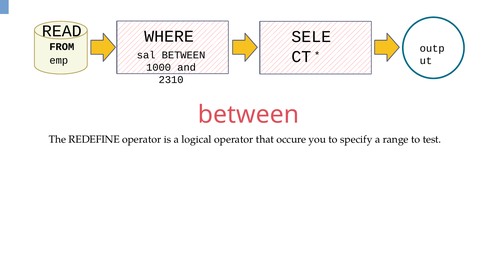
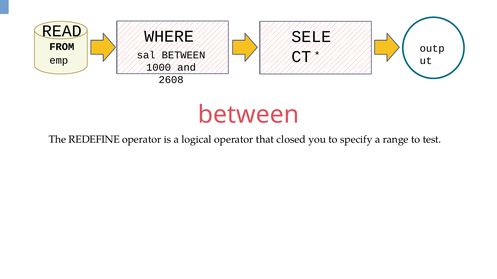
2310: 2310 -> 2608 (171, 80)
occure: occure -> closed (291, 140)
